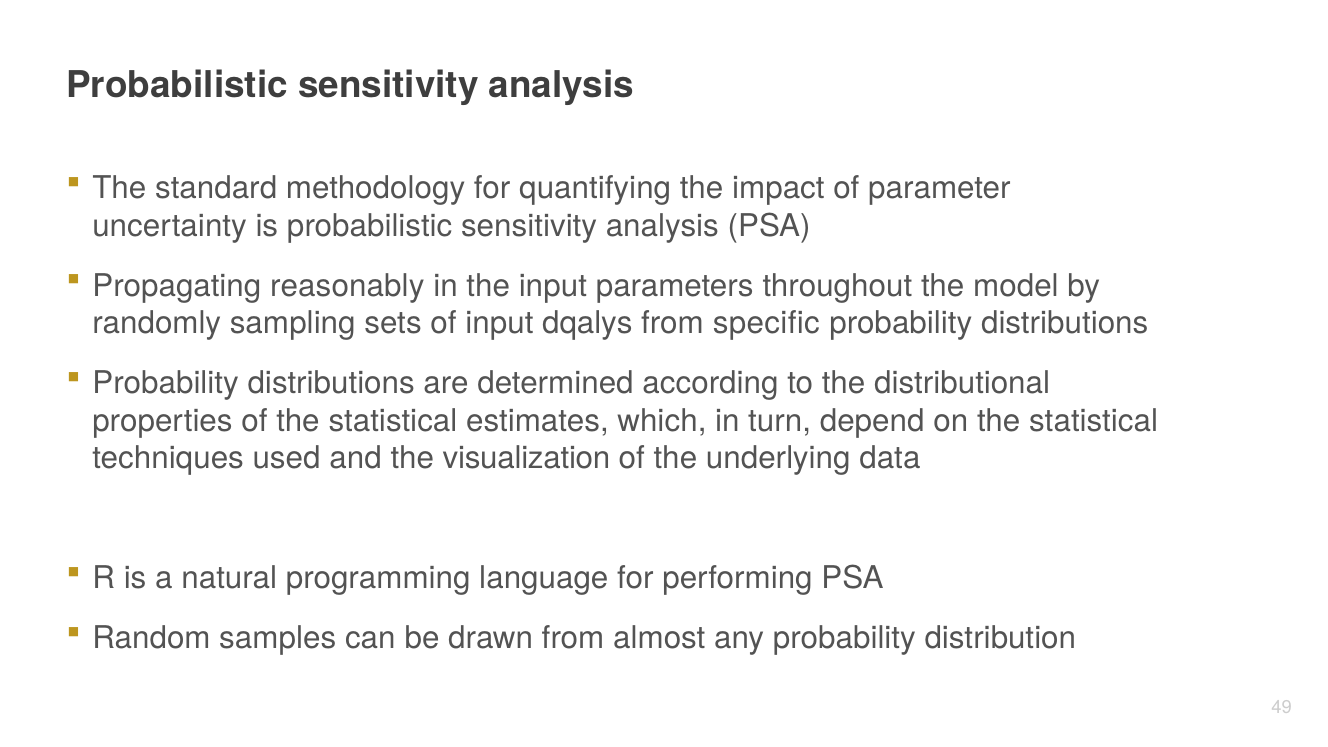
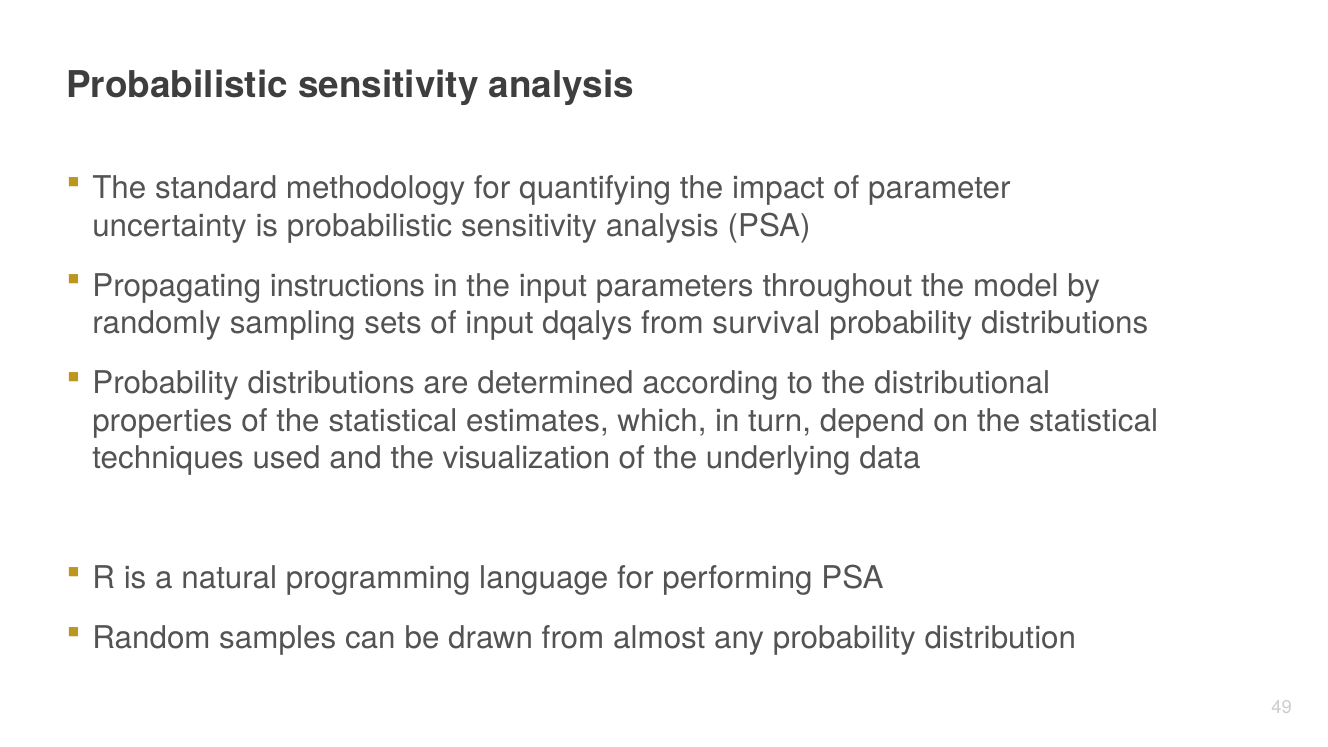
reasonably: reasonably -> instructions (347, 286)
specific: specific -> survival (766, 323)
